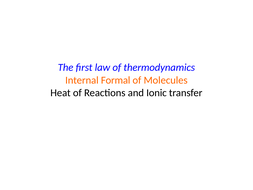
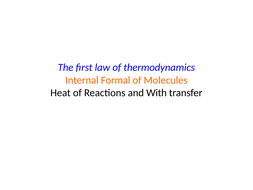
Ionic: Ionic -> With (156, 93)
